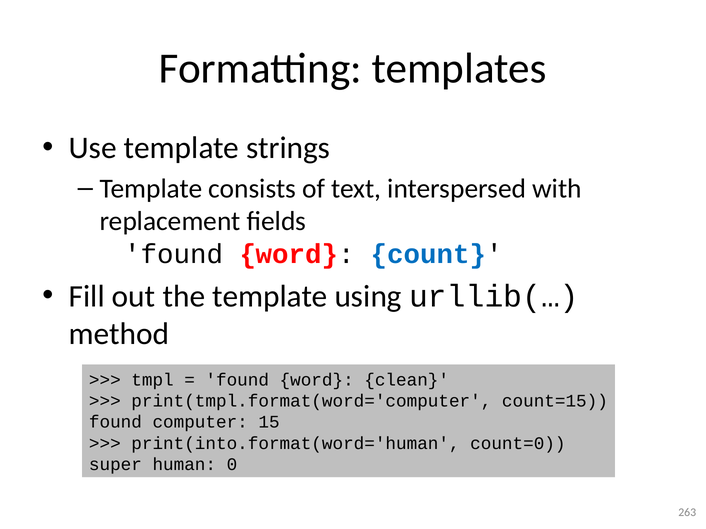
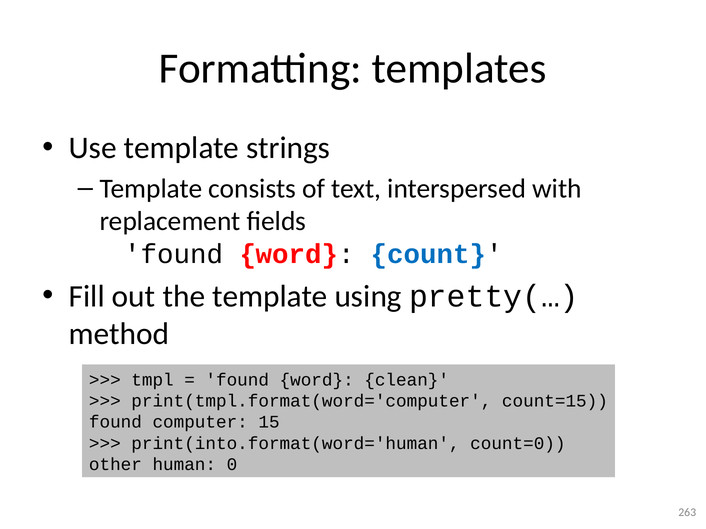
urllib(…: urllib(… -> pretty(… (494, 296)
super: super -> other (115, 465)
